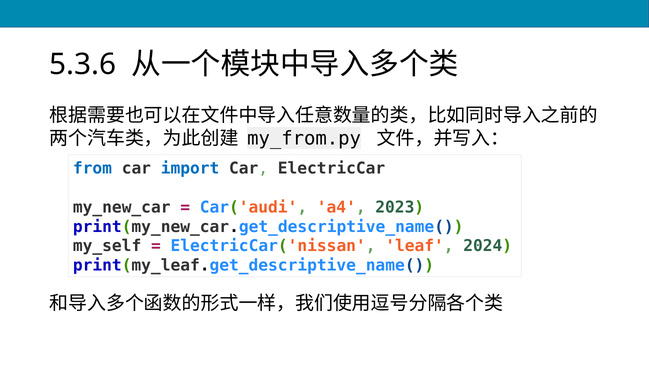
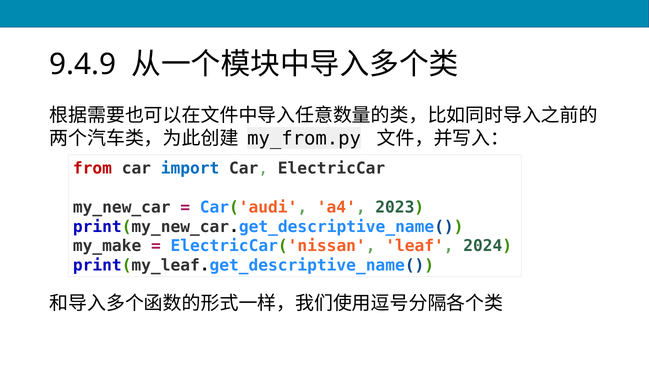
5.3.6: 5.3.6 -> 9.4.9 (83, 64)
from colour: blue -> red (92, 168)
my_self: my_self -> my_make (107, 246)
